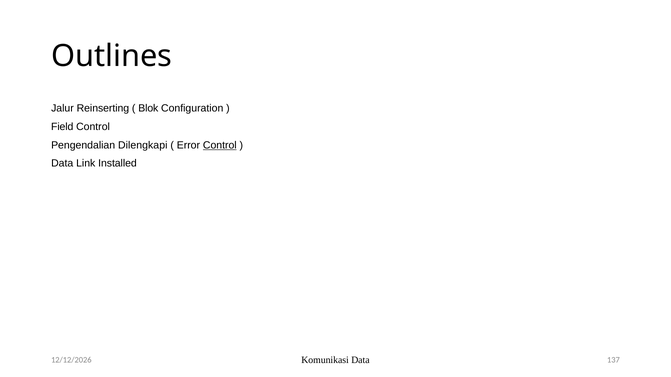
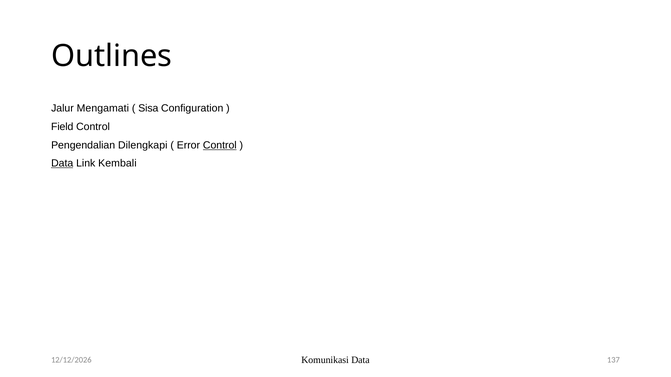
Reinserting: Reinserting -> Mengamati (103, 109)
Blok: Blok -> Sisa (148, 109)
Data underline: none -> present (62, 164)
Installed: Installed -> Kembali (117, 164)
